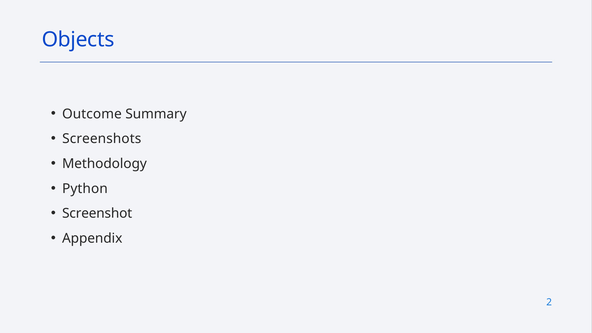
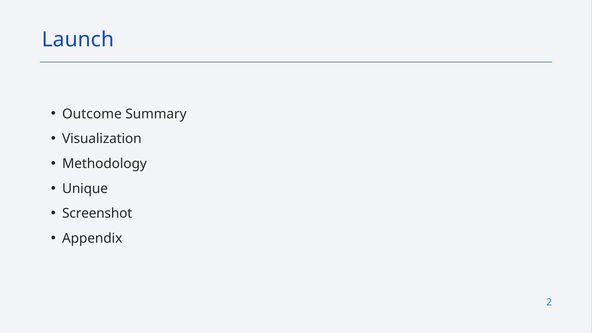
Objects: Objects -> Launch (78, 40)
Screenshots: Screenshots -> Visualization (102, 139)
Python: Python -> Unique (85, 189)
